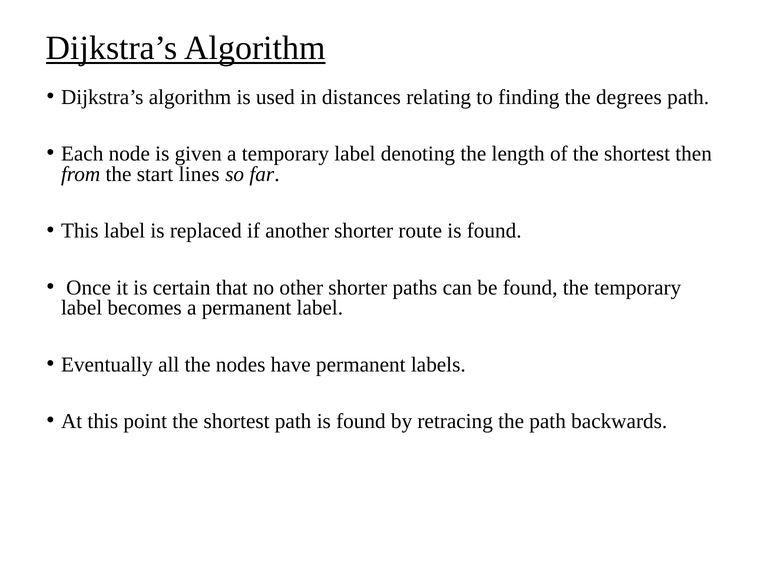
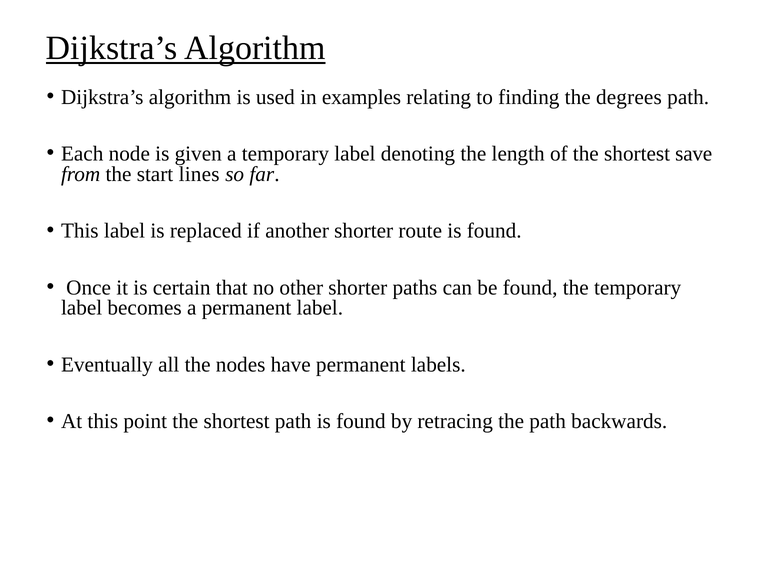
distances: distances -> examples (362, 97)
then: then -> save (694, 154)
